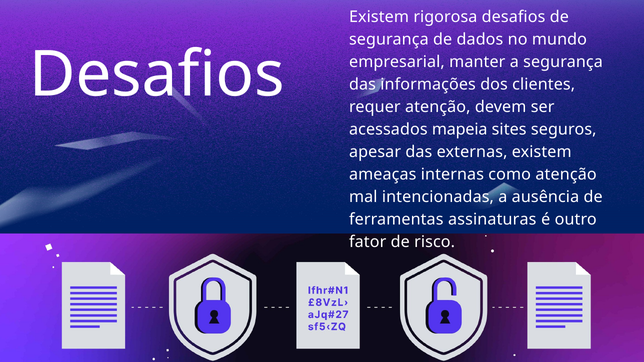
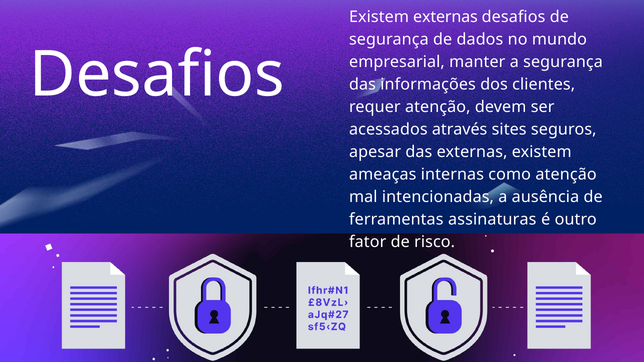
Existem rigorosa: rigorosa -> externas (445, 17)
mapeia: mapeia -> através (460, 129)
